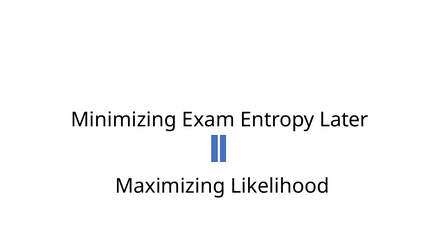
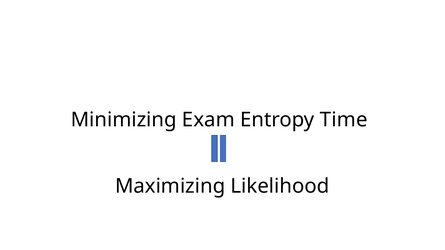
Later: Later -> Time (344, 120)
